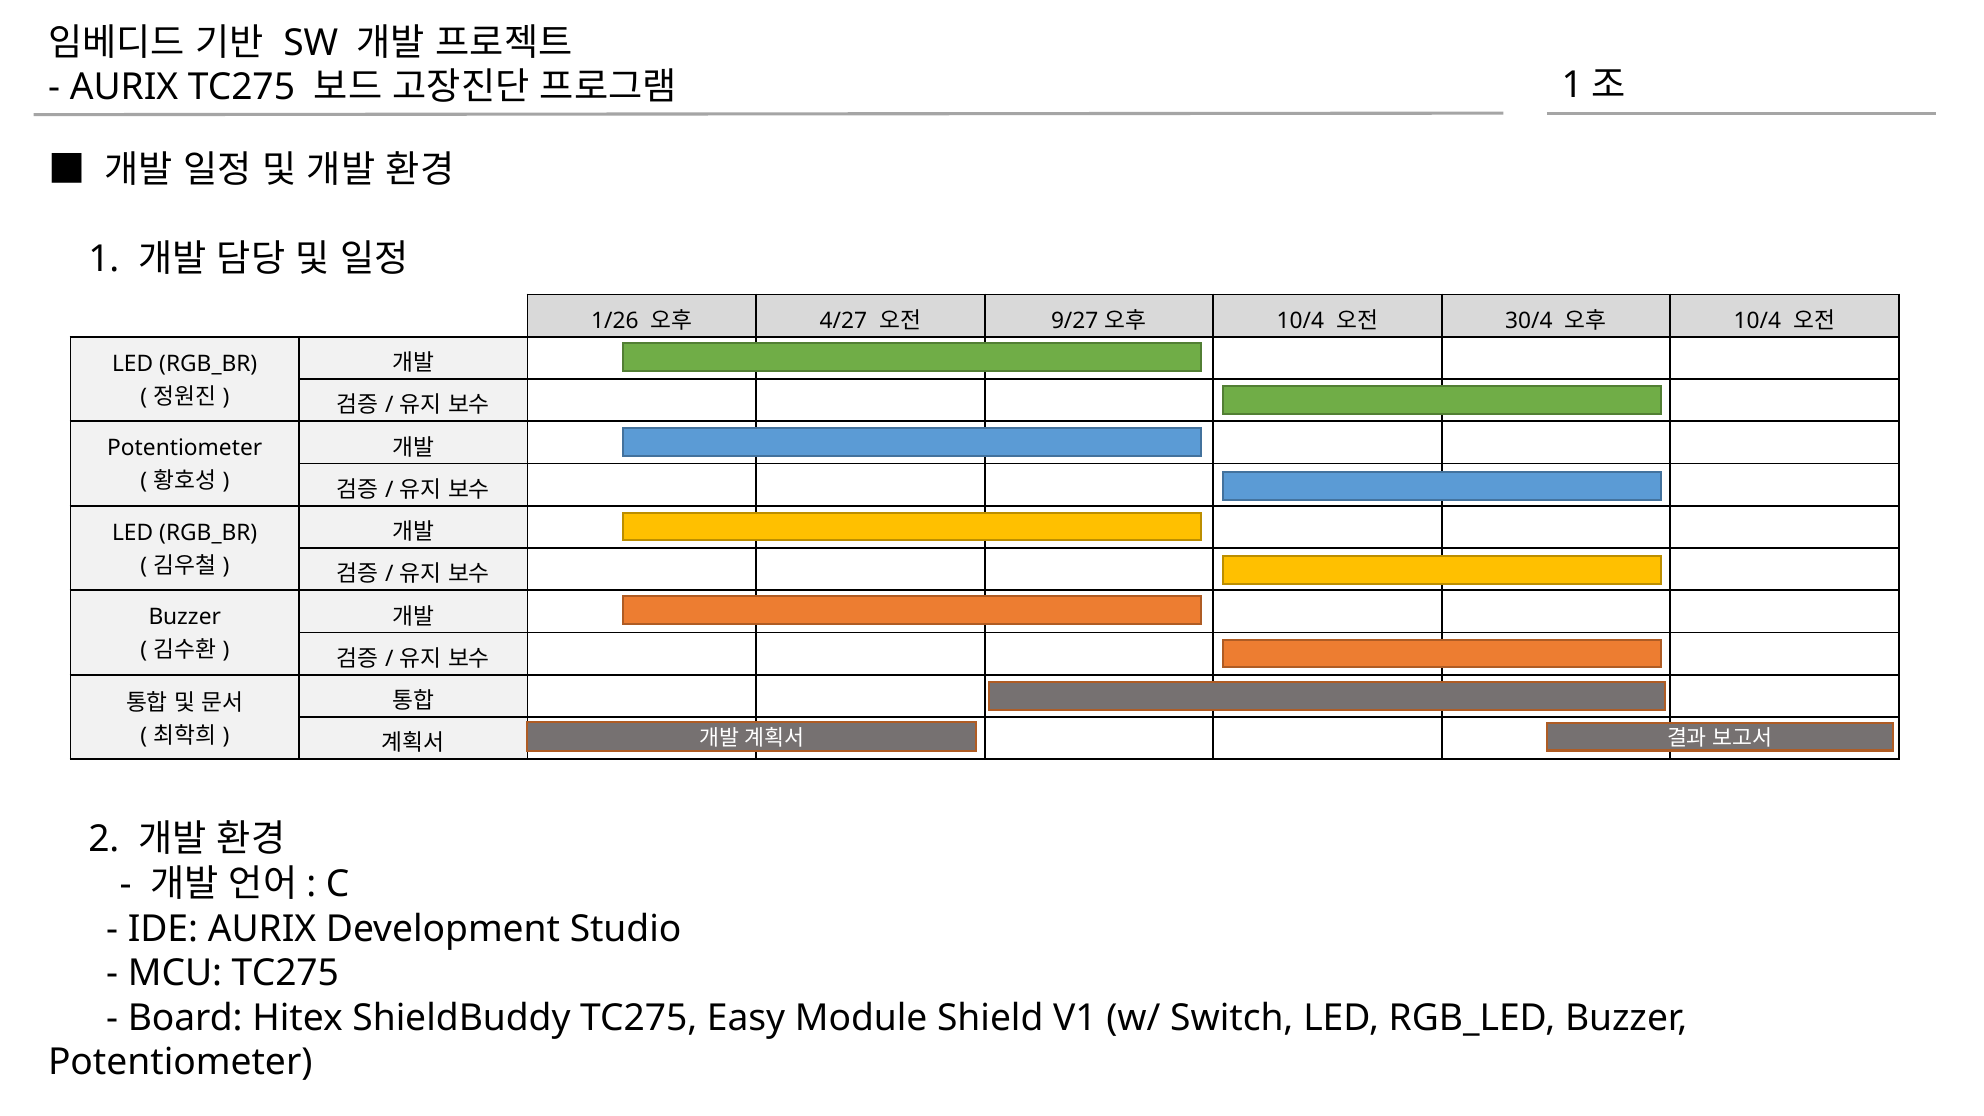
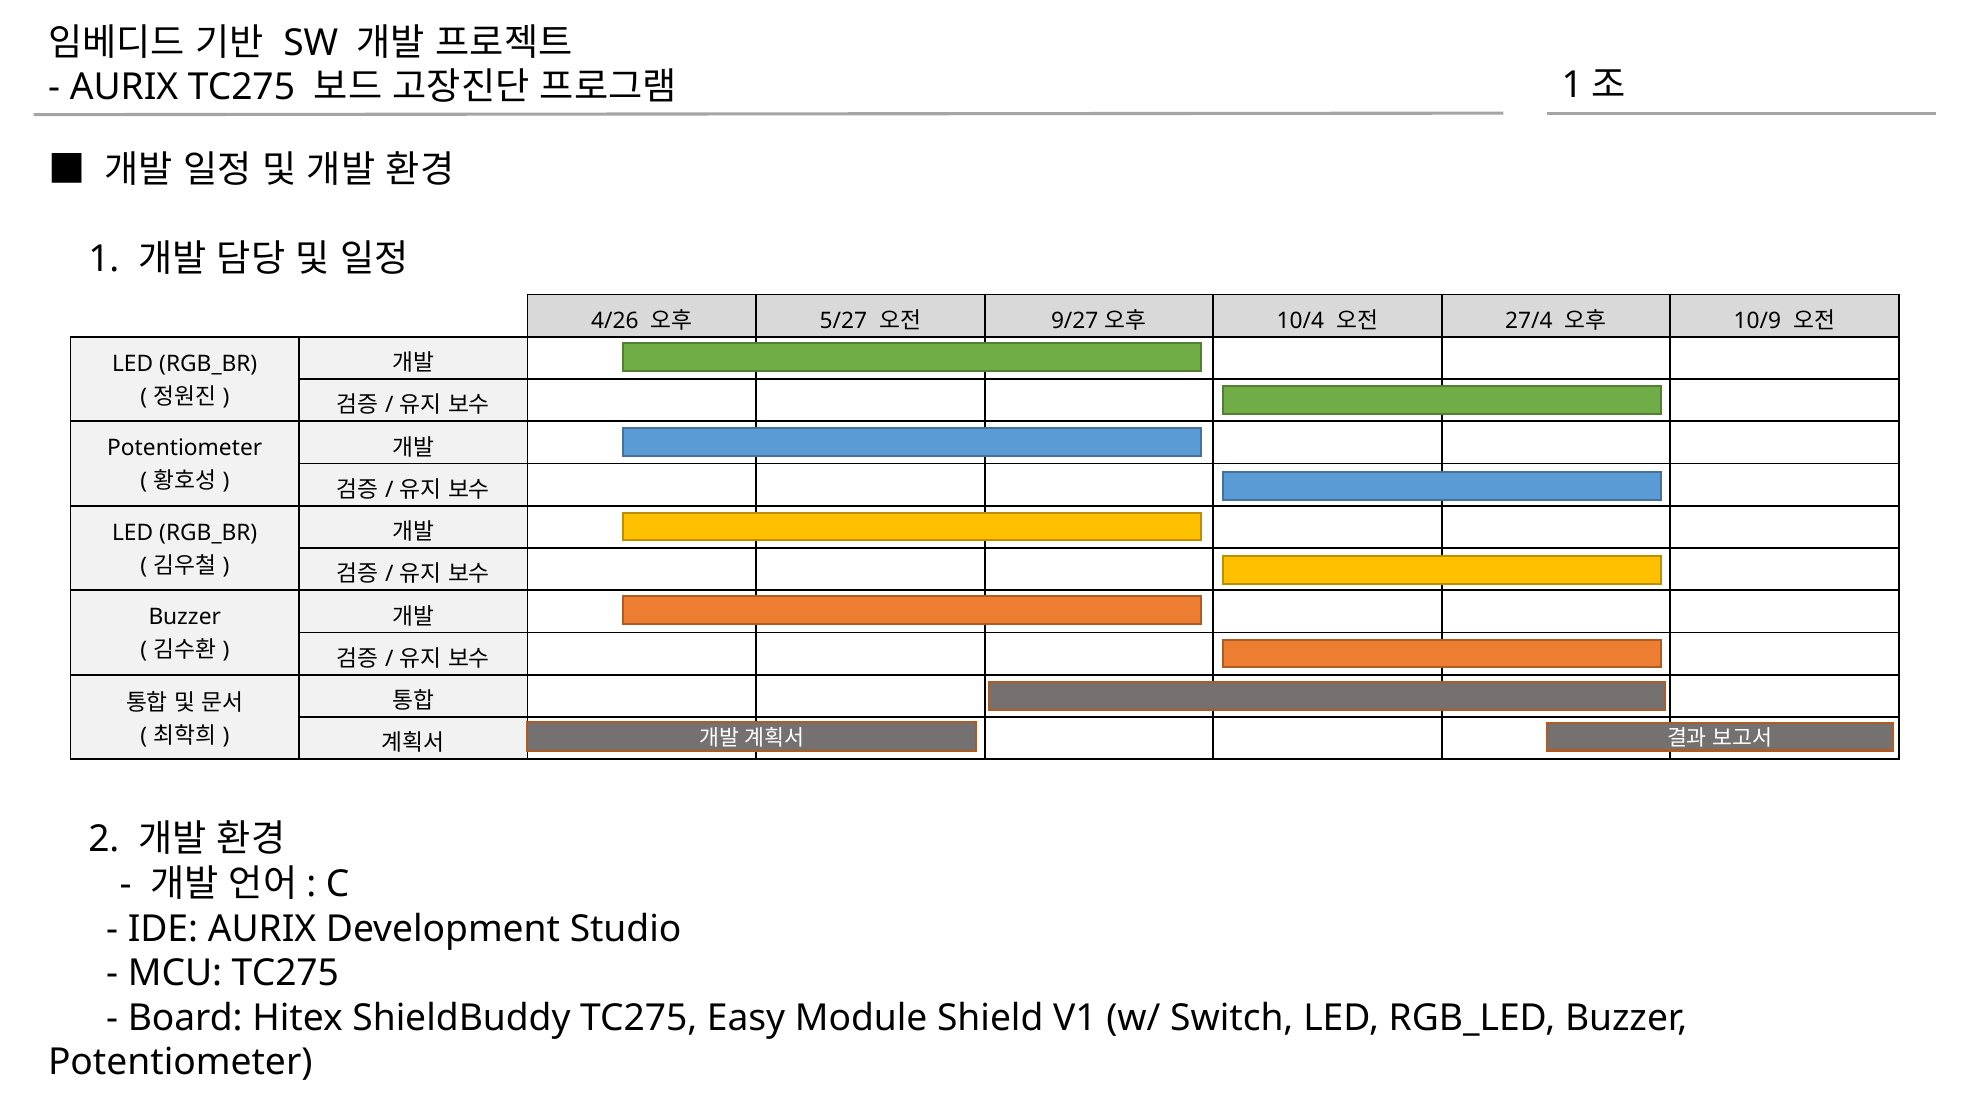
1/26: 1/26 -> 4/26 (615, 321)
4/27: 4/27 -> 5/27 (843, 321)
30/4: 30/4 -> 27/4 (1529, 321)
10/4: 10/4 -> 10/9 (1757, 321)
